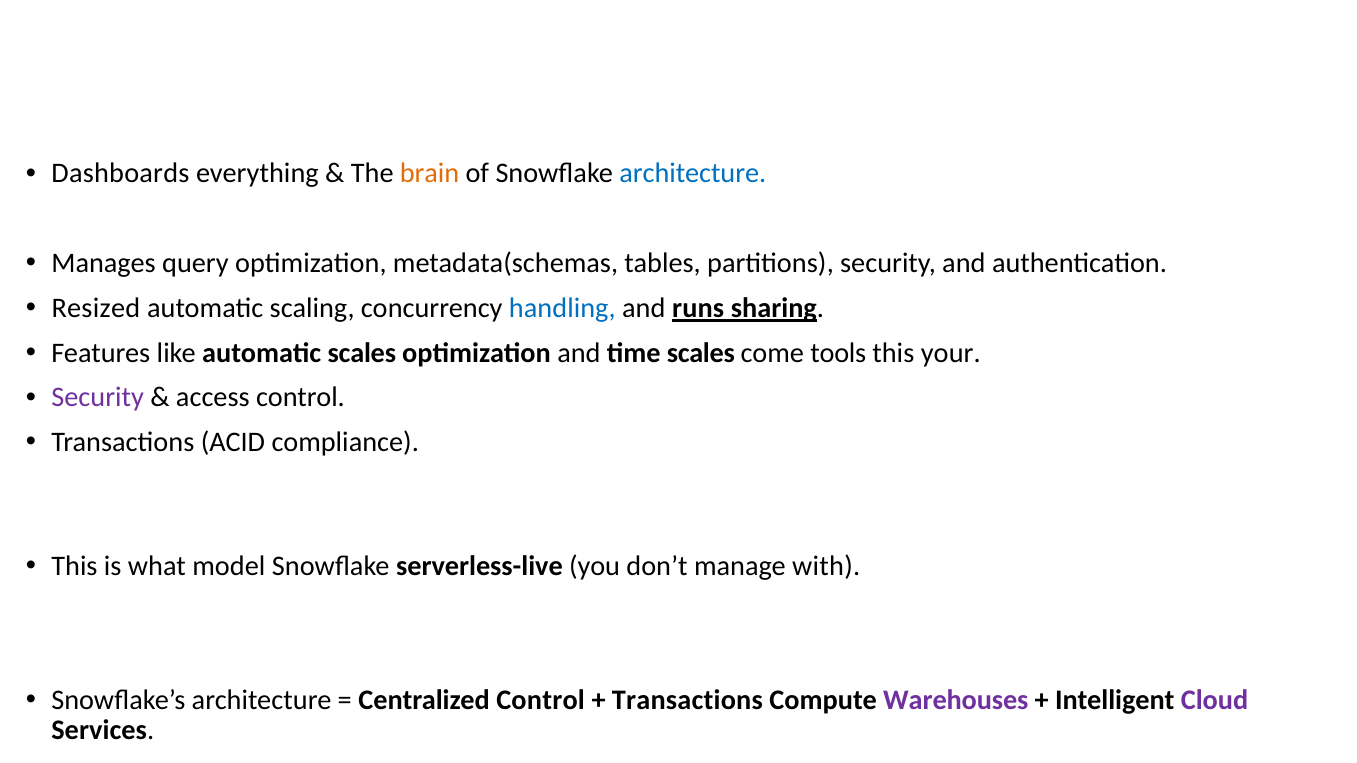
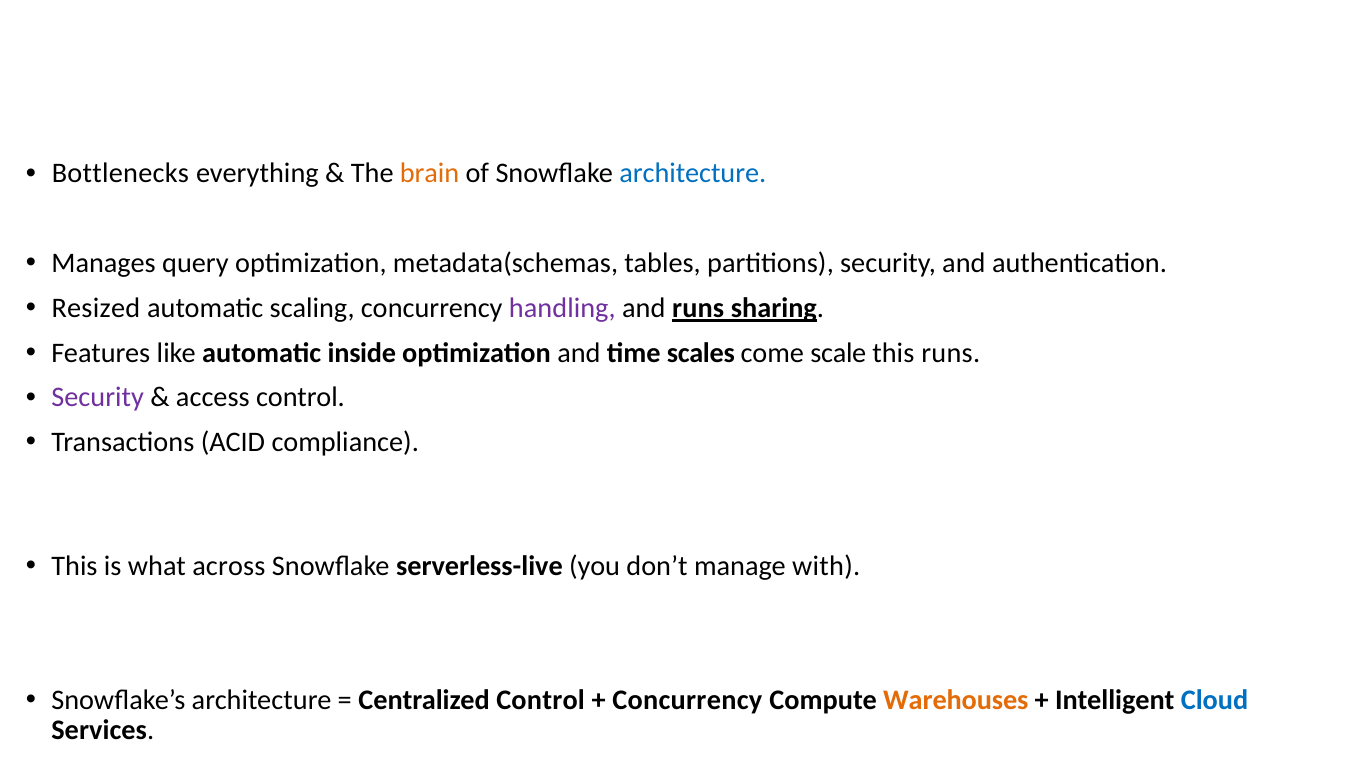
Dashboards: Dashboards -> Bottlenecks (120, 174)
handling colour: blue -> purple (562, 308)
automatic scales: scales -> inside (362, 353)
tools: tools -> scale (838, 353)
this your: your -> runs (951, 353)
model: model -> across (229, 566)
Transactions: Transactions -> Concurrency (687, 700)
Warehouses colour: purple -> orange (956, 700)
Cloud colour: purple -> blue (1215, 700)
